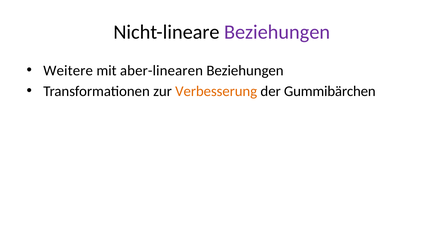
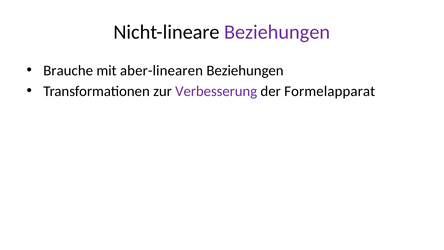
Weitere: Weitere -> Brauche (68, 70)
Verbesserung colour: orange -> purple (216, 91)
Gummibärchen: Gummibärchen -> Formelapparat (330, 91)
